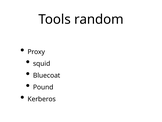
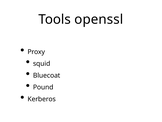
random: random -> openssl (99, 19)
